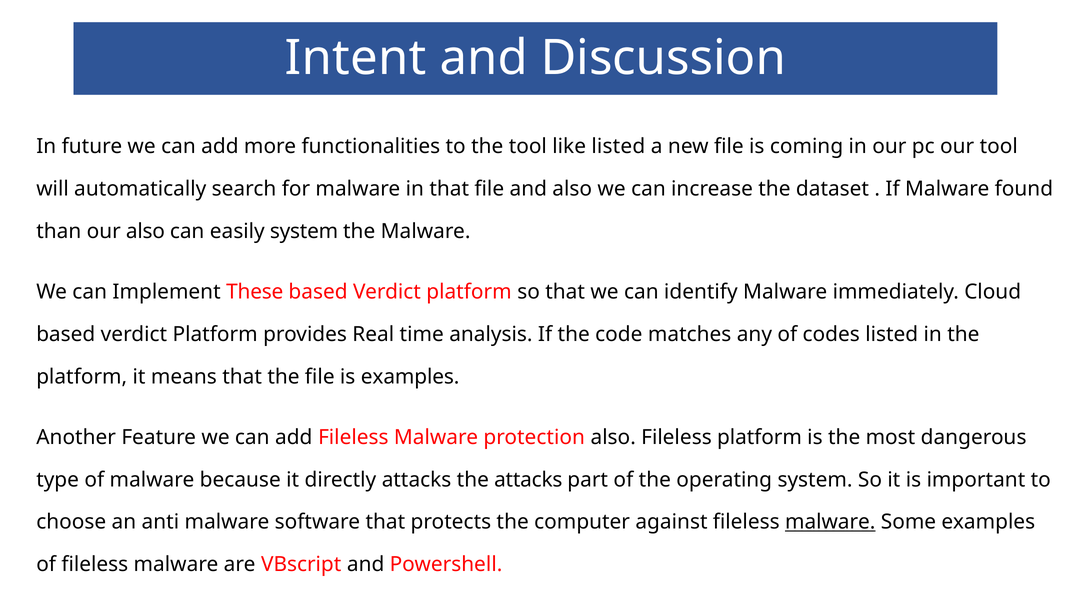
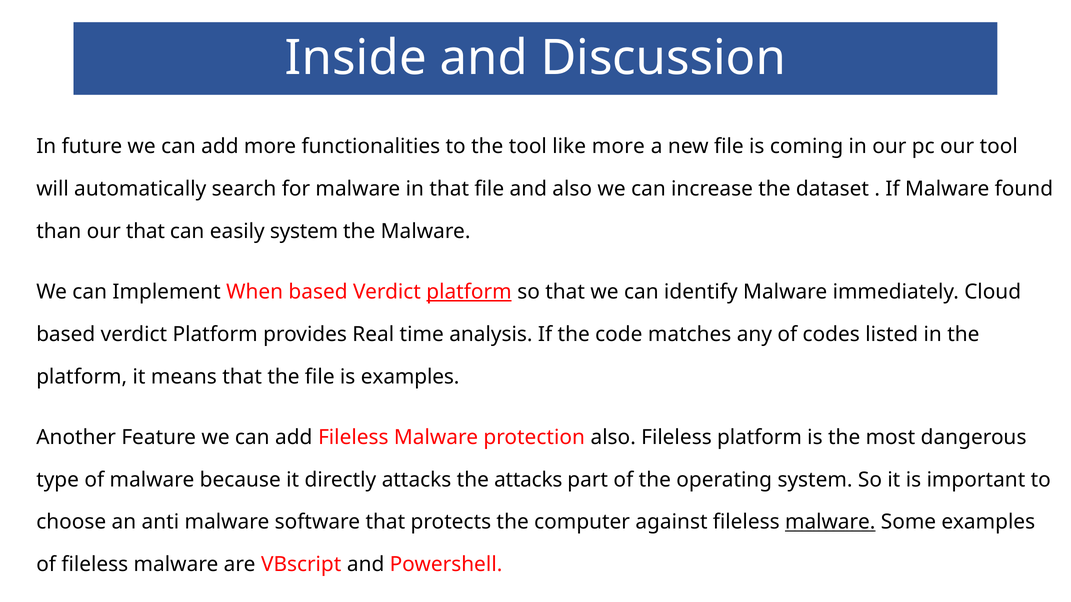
Intent: Intent -> Inside (356, 58)
like listed: listed -> more (618, 147)
our also: also -> that (145, 232)
These: These -> When (255, 292)
platform underline: none -> present (469, 292)
